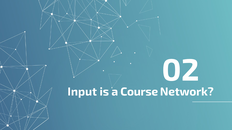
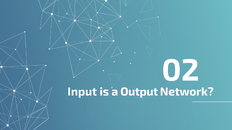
Course: Course -> Output (139, 92)
